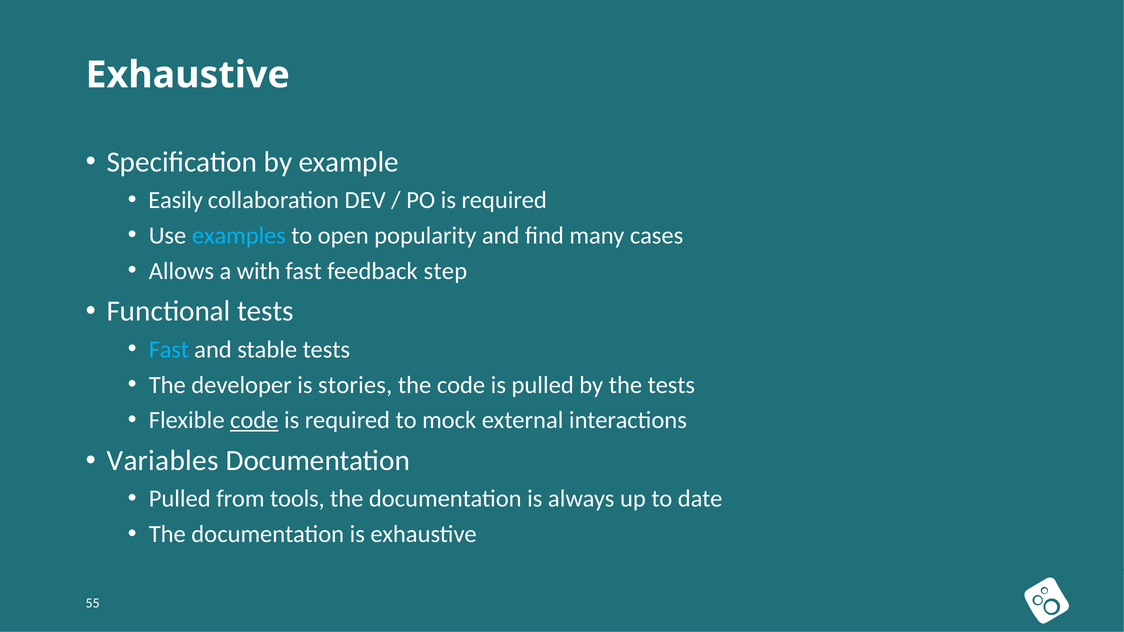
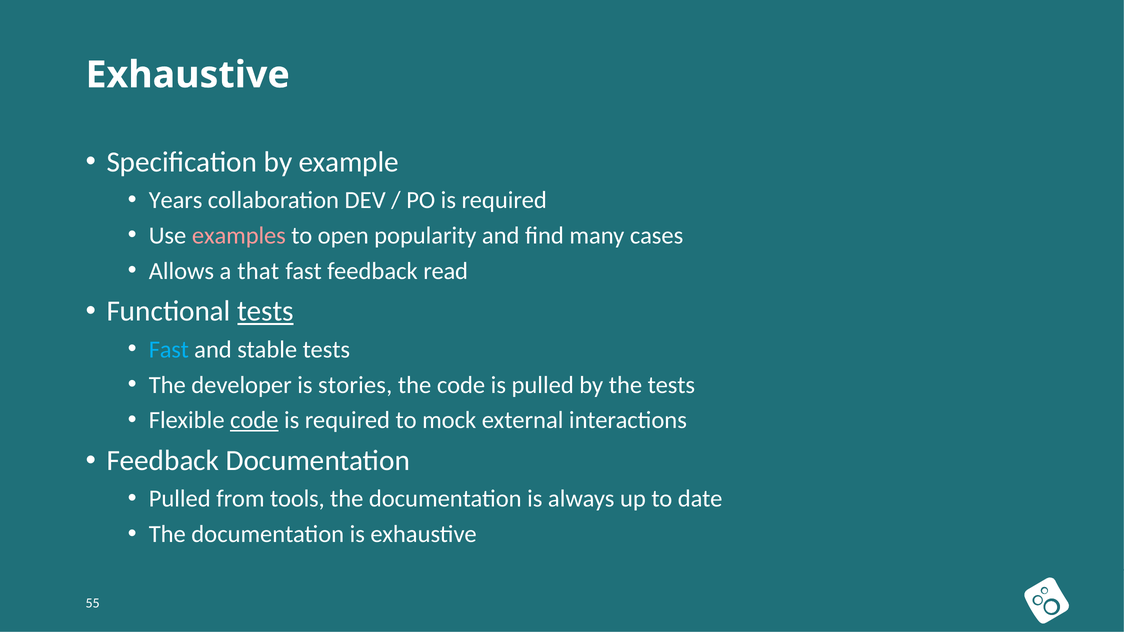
Easily: Easily -> Years (176, 200)
examples colour: light blue -> pink (239, 236)
with: with -> that (258, 271)
step: step -> read (446, 271)
tests underline: none -> present (266, 311)
Variables: Variables -> Feedback (163, 461)
